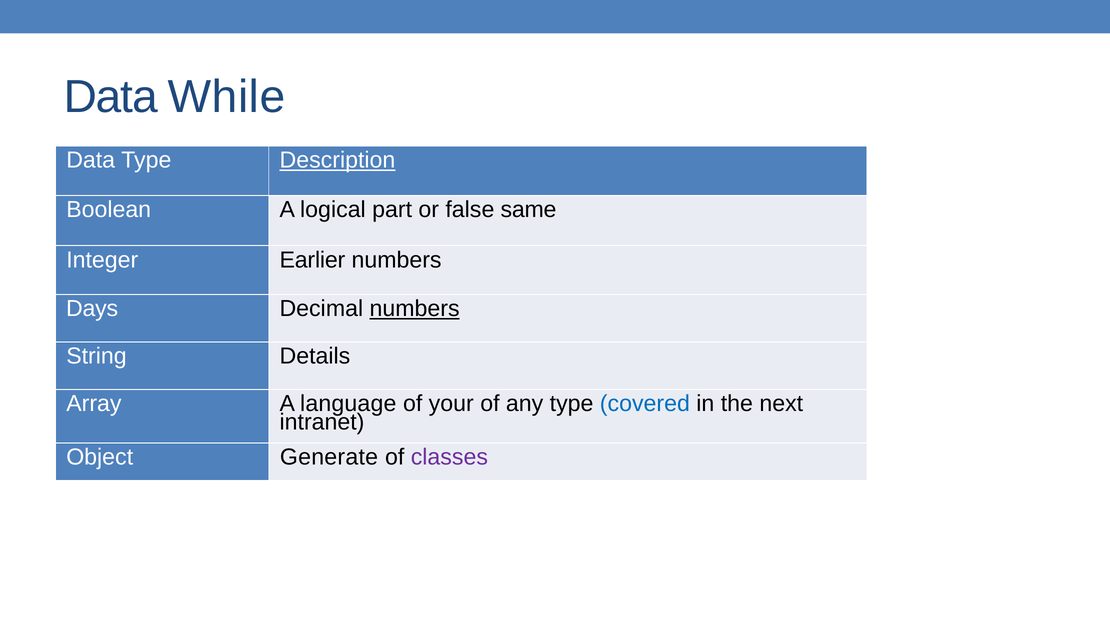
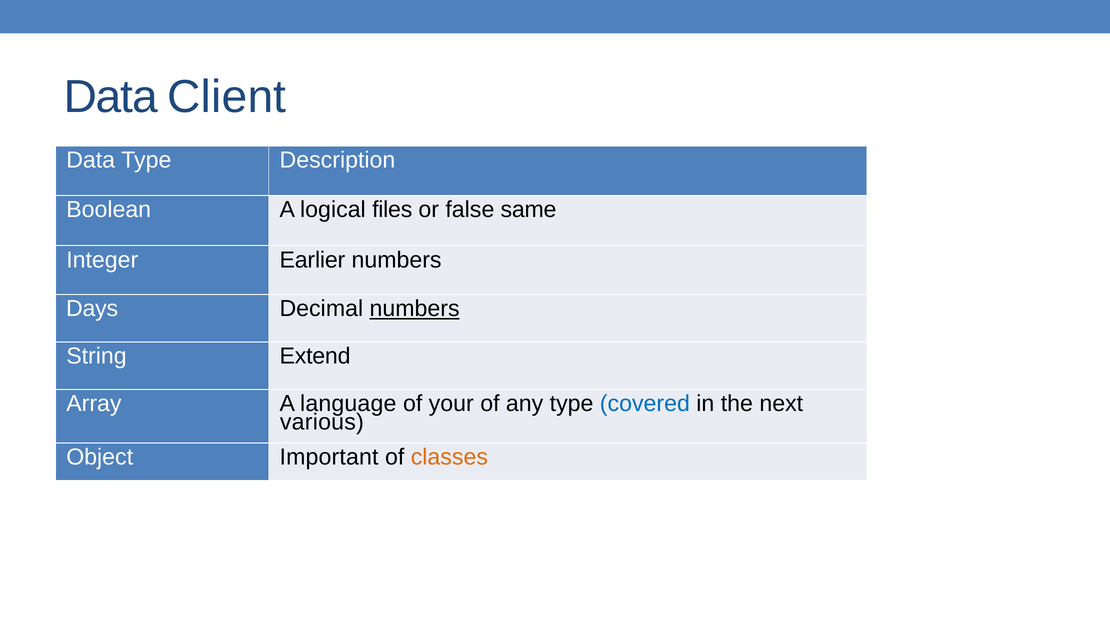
While: While -> Client (227, 97)
Description underline: present -> none (337, 160)
part: part -> files (392, 209)
Details: Details -> Extend (315, 356)
intranet: intranet -> various (322, 422)
Generate: Generate -> Important (329, 457)
classes colour: purple -> orange (449, 457)
